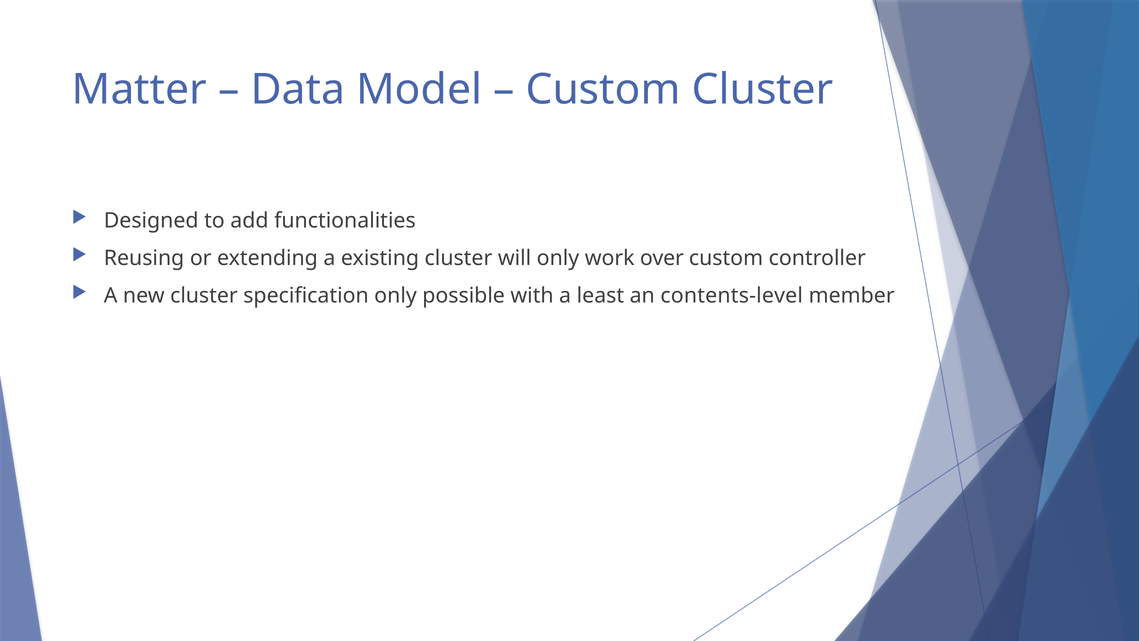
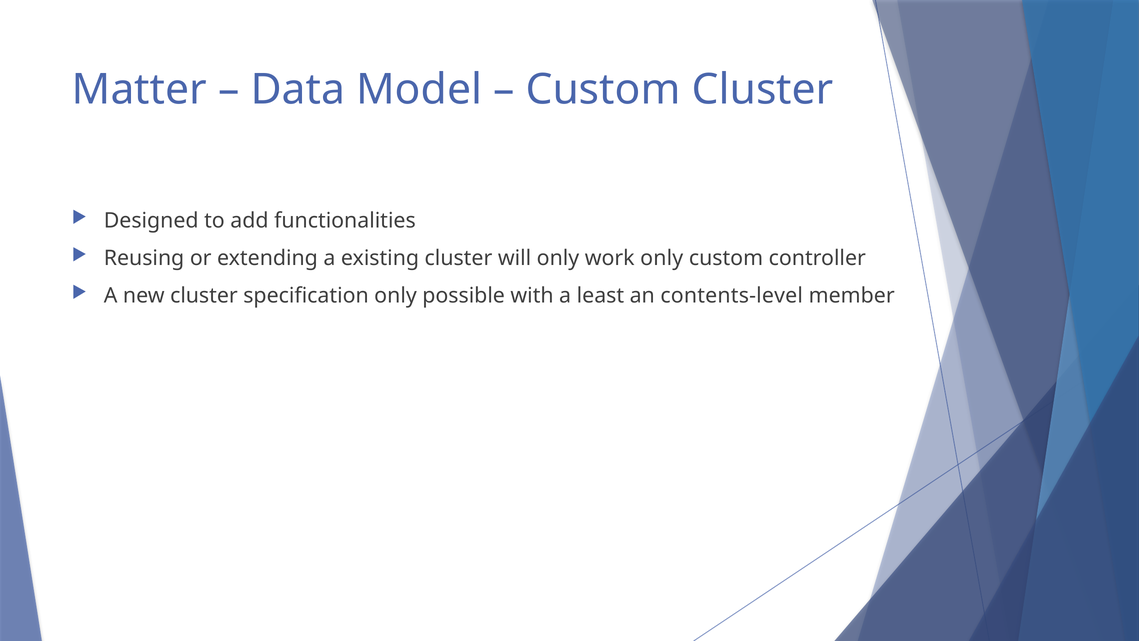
work over: over -> only (662, 258)
